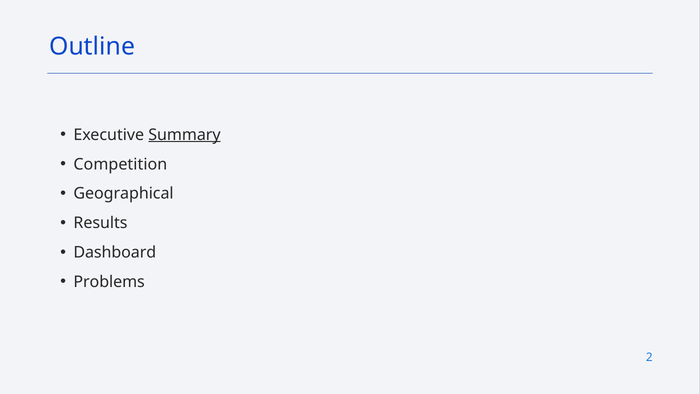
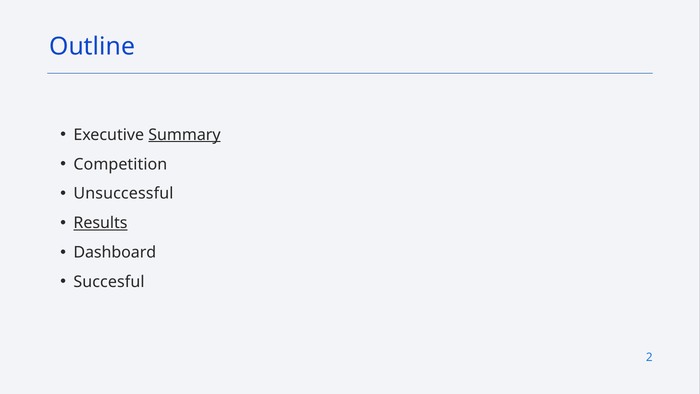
Geographical: Geographical -> Unsuccessful (123, 194)
Results underline: none -> present (100, 223)
Problems: Problems -> Succesful (109, 282)
